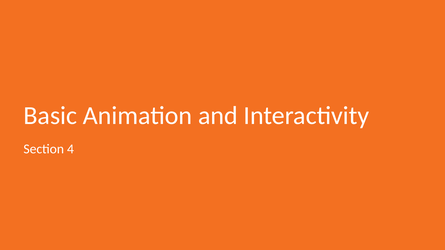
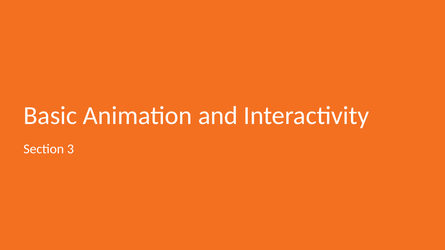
4: 4 -> 3 (70, 149)
